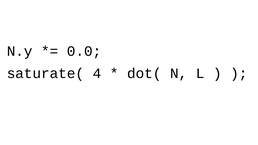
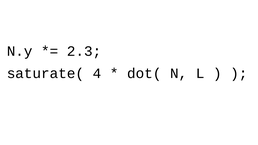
0.0: 0.0 -> 2.3 (84, 51)
